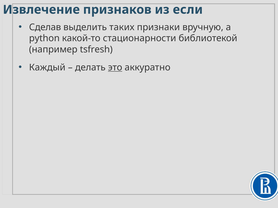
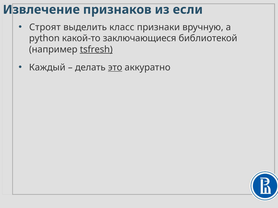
Сделав: Сделав -> Строят (45, 27)
таких: таких -> класс (122, 27)
стационарности: стационарности -> заключающиеся (140, 38)
tsfresh underline: none -> present (96, 50)
